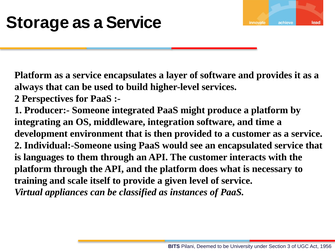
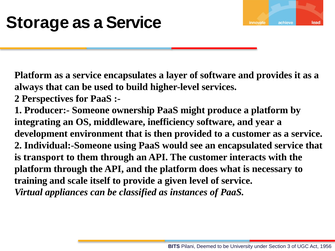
integrated: integrated -> ownership (133, 110)
integration: integration -> inefficiency (171, 122)
time: time -> year (265, 122)
languages: languages -> transport (44, 157)
